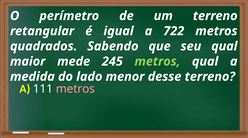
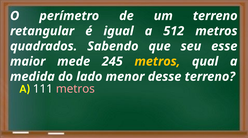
722: 722 -> 512 (174, 31)
seu qual: qual -> esse (224, 46)
metros colour: light green -> yellow (157, 61)
